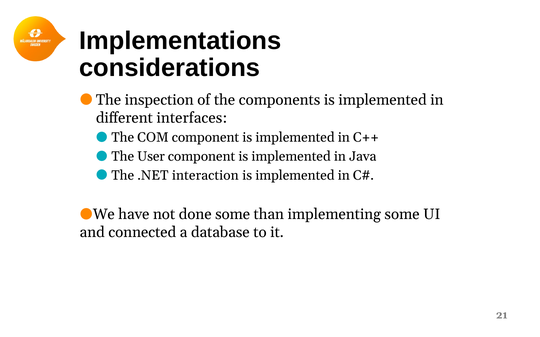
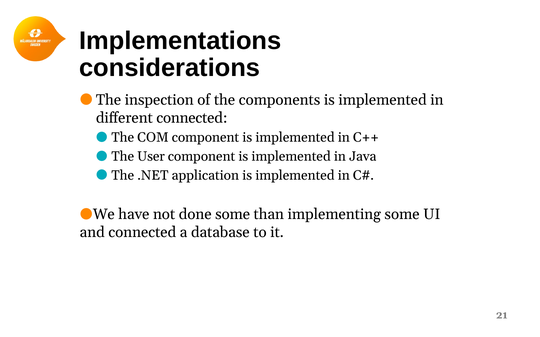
different interfaces: interfaces -> connected (192, 118)
interaction: interaction -> application (205, 176)
